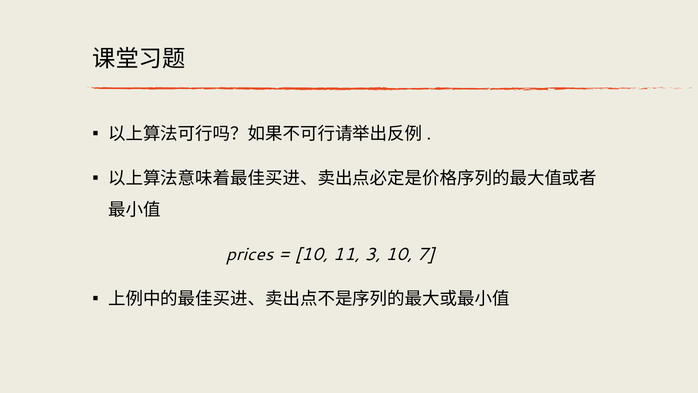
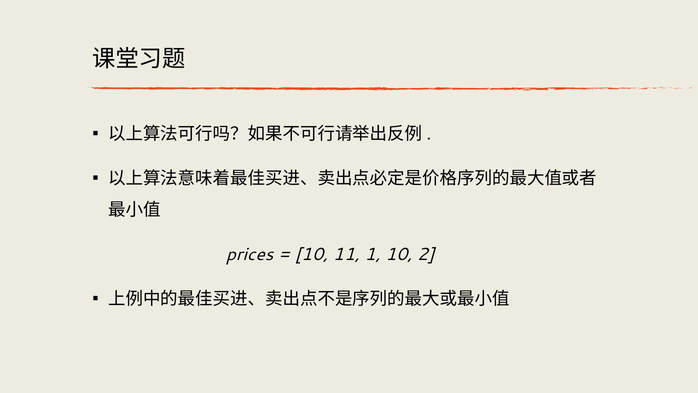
3: 3 -> 1 (373, 254)
7: 7 -> 2 (426, 254)
